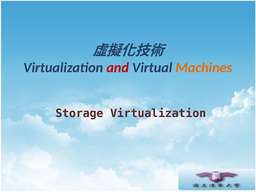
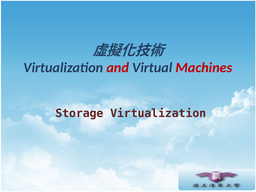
Machines colour: orange -> red (204, 68)
